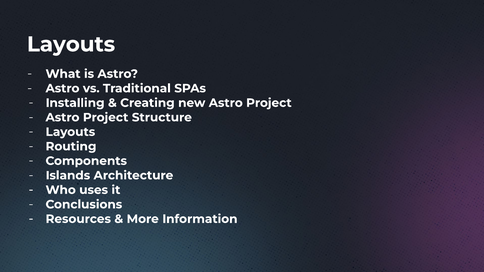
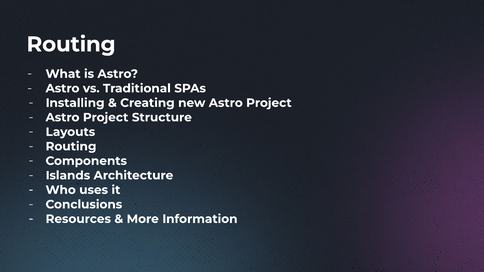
Layouts: Layouts -> Routing (71, 44)
